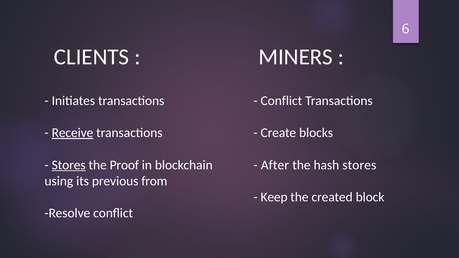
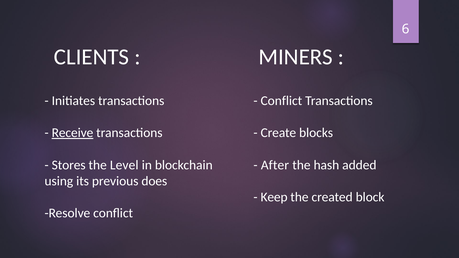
Stores underline: present -> none (69, 165)
Proof: Proof -> Level (124, 165)
hash stores: stores -> added (359, 165)
from: from -> does (154, 181)
